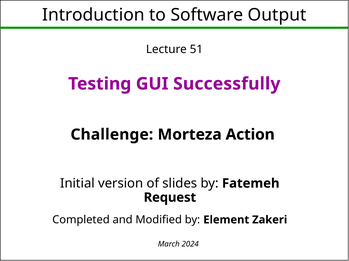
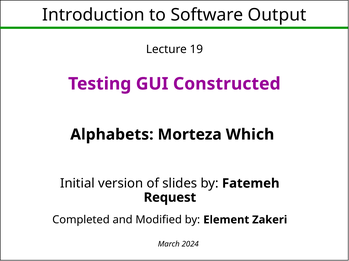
51: 51 -> 19 (196, 50)
Successfully: Successfully -> Constructed (227, 84)
Challenge: Challenge -> Alphabets (112, 135)
Action: Action -> Which (250, 135)
